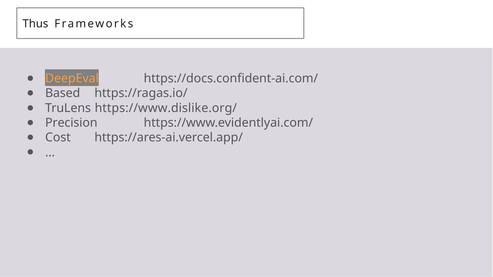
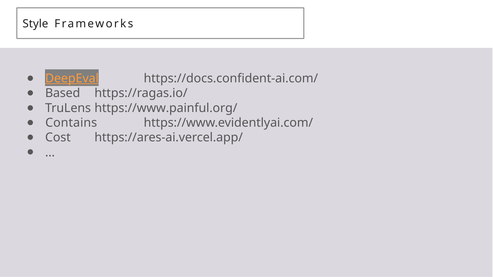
Thus: Thus -> Style (35, 24)
DeepEval underline: none -> present (72, 78)
https://www.dislike.org/: https://www.dislike.org/ -> https://www.painful.org/ (166, 108)
Precision: Precision -> Contains (71, 123)
